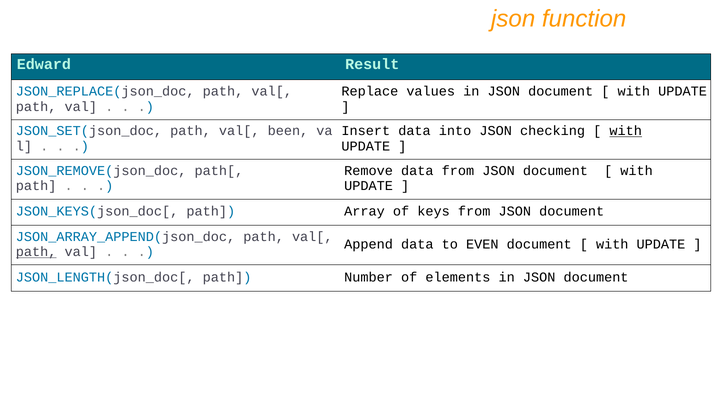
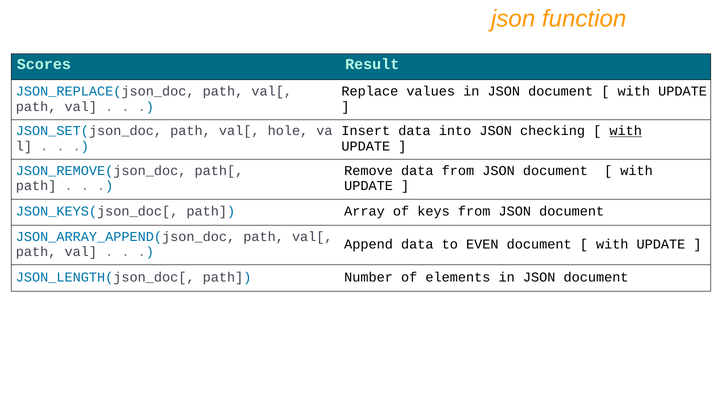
Edward: Edward -> Scores (44, 64)
been: been -> hole (288, 131)
path underline: present -> none (36, 252)
